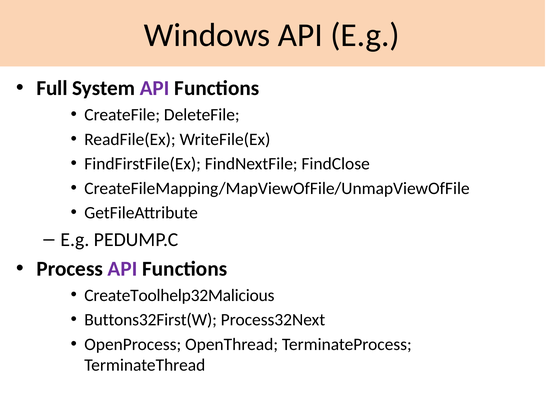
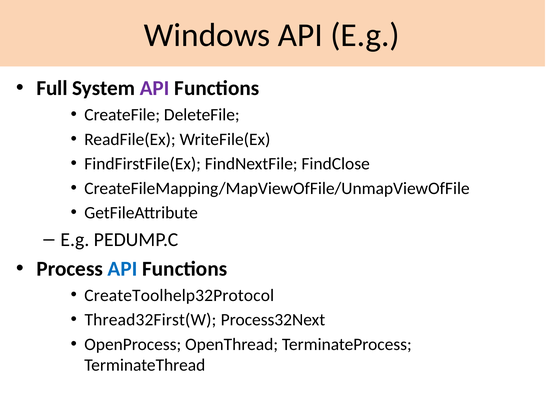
API colour: purple -> blue (123, 269)
CreateToolhelp32Malicious: CreateToolhelp32Malicious -> CreateToolhelp32Protocol (179, 296)
Buttons32First(W: Buttons32First(W -> Thread32First(W (150, 320)
